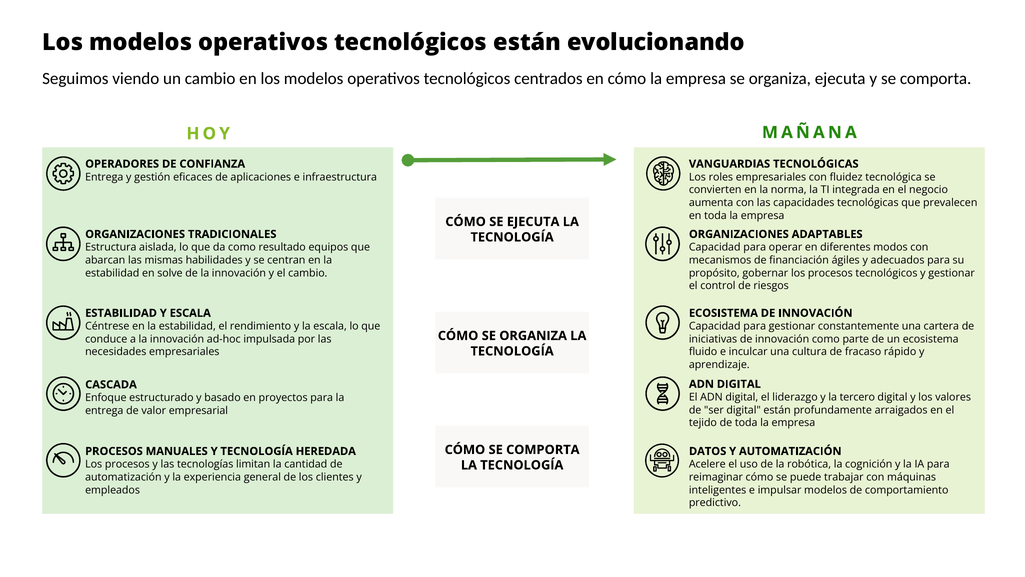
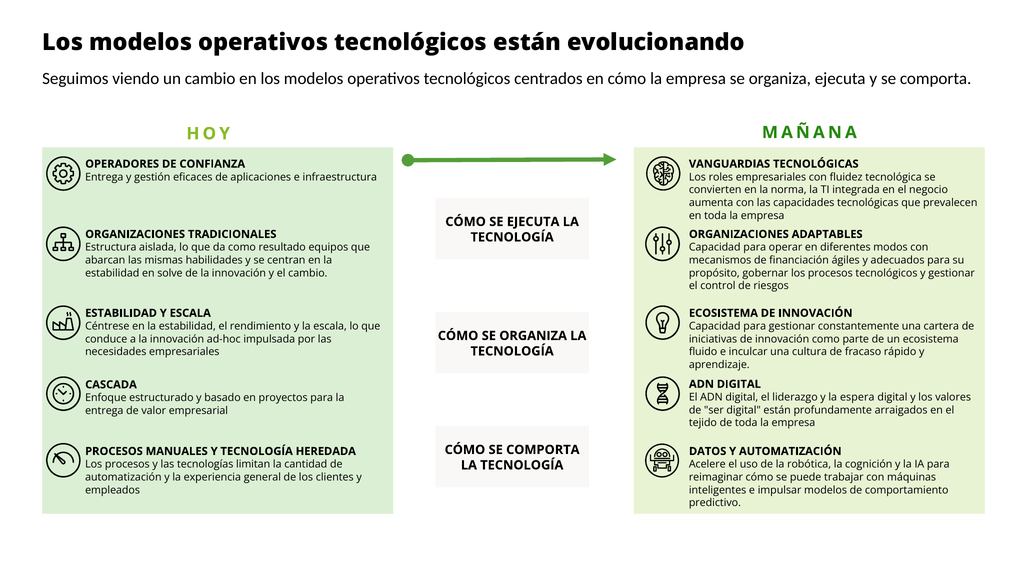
tercero: tercero -> espera (857, 397)
